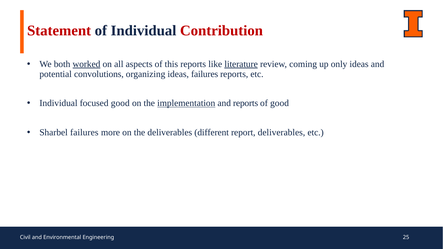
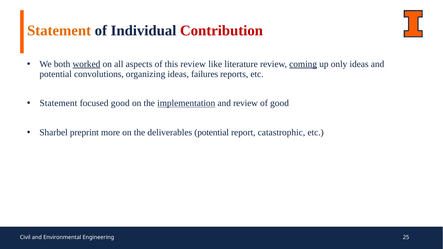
Statement colour: red -> orange (59, 31)
this reports: reports -> review (193, 64)
literature underline: present -> none (241, 64)
coming underline: none -> present (303, 64)
Individual: Individual -> Statement (58, 103)
and reports: reports -> review (246, 103)
Sharbel failures: failures -> preprint (84, 132)
deliverables different: different -> potential (212, 132)
report deliverables: deliverables -> catastrophic (281, 132)
